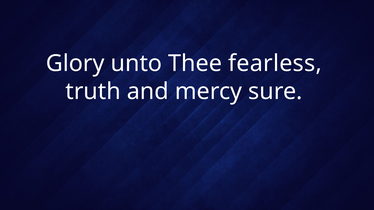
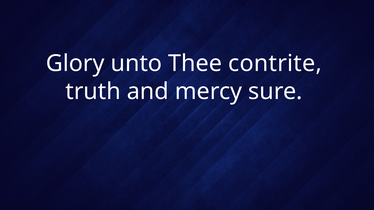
fearless: fearless -> contrite (275, 64)
